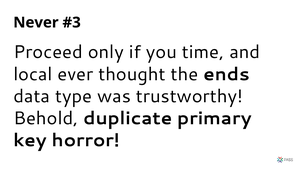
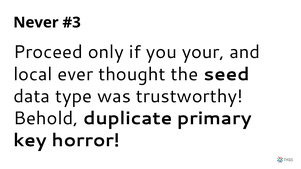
time: time -> your (203, 52)
ends: ends -> seed (227, 74)
